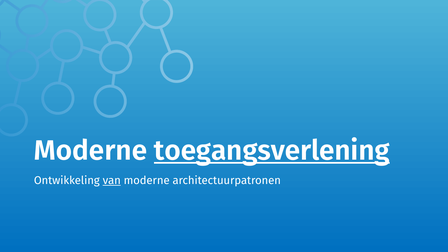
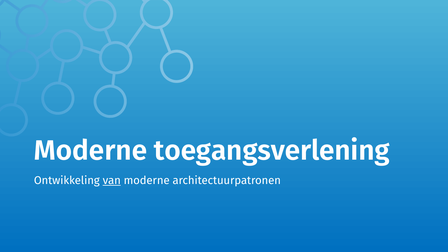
toegangsverlening underline: present -> none (272, 151)
